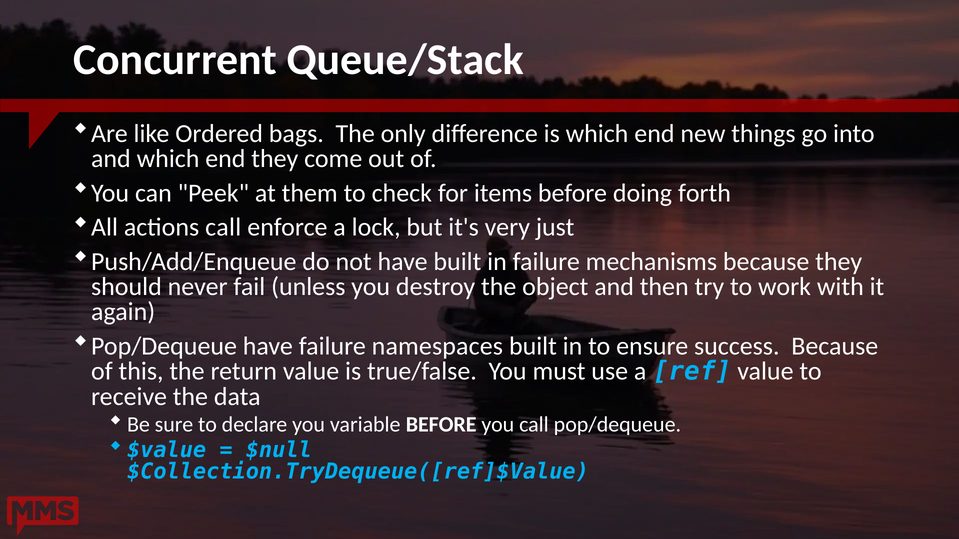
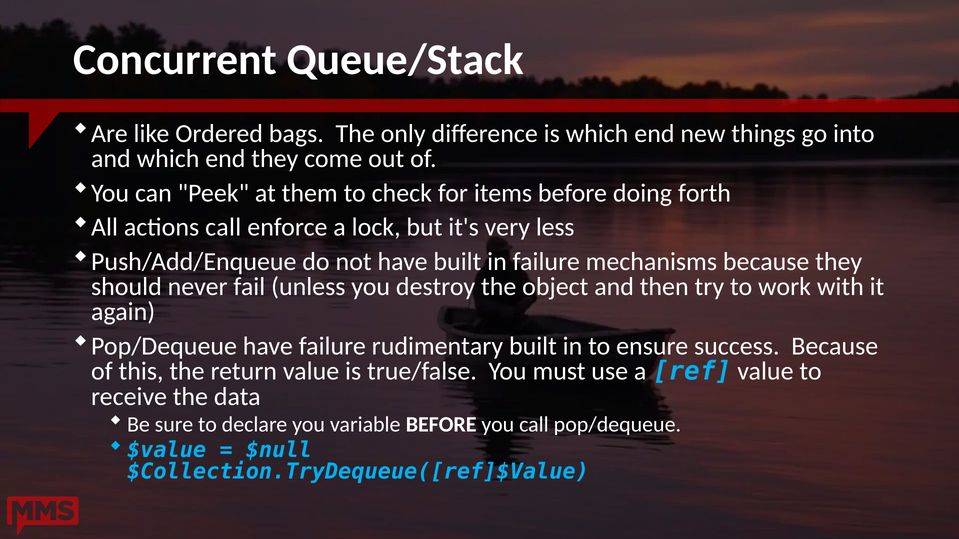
just: just -> less (555, 227)
namespaces: namespaces -> rudimentary (437, 346)
